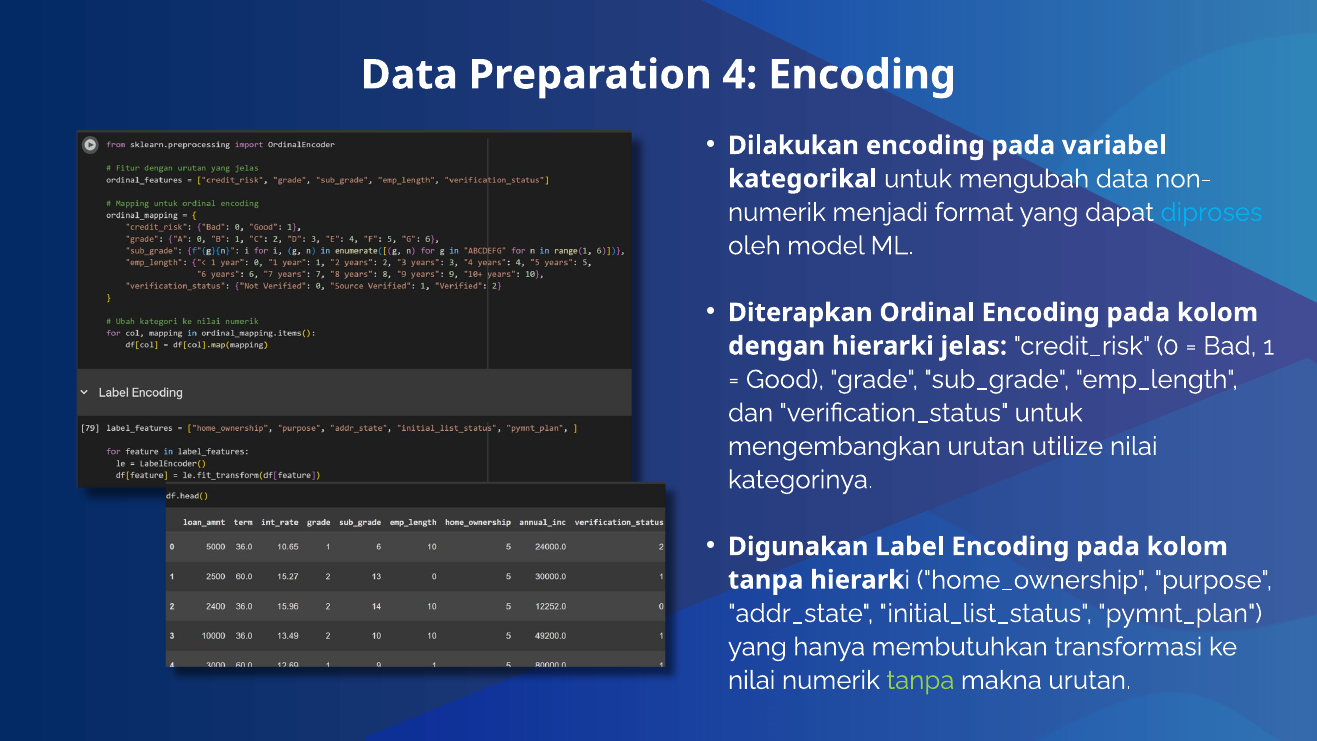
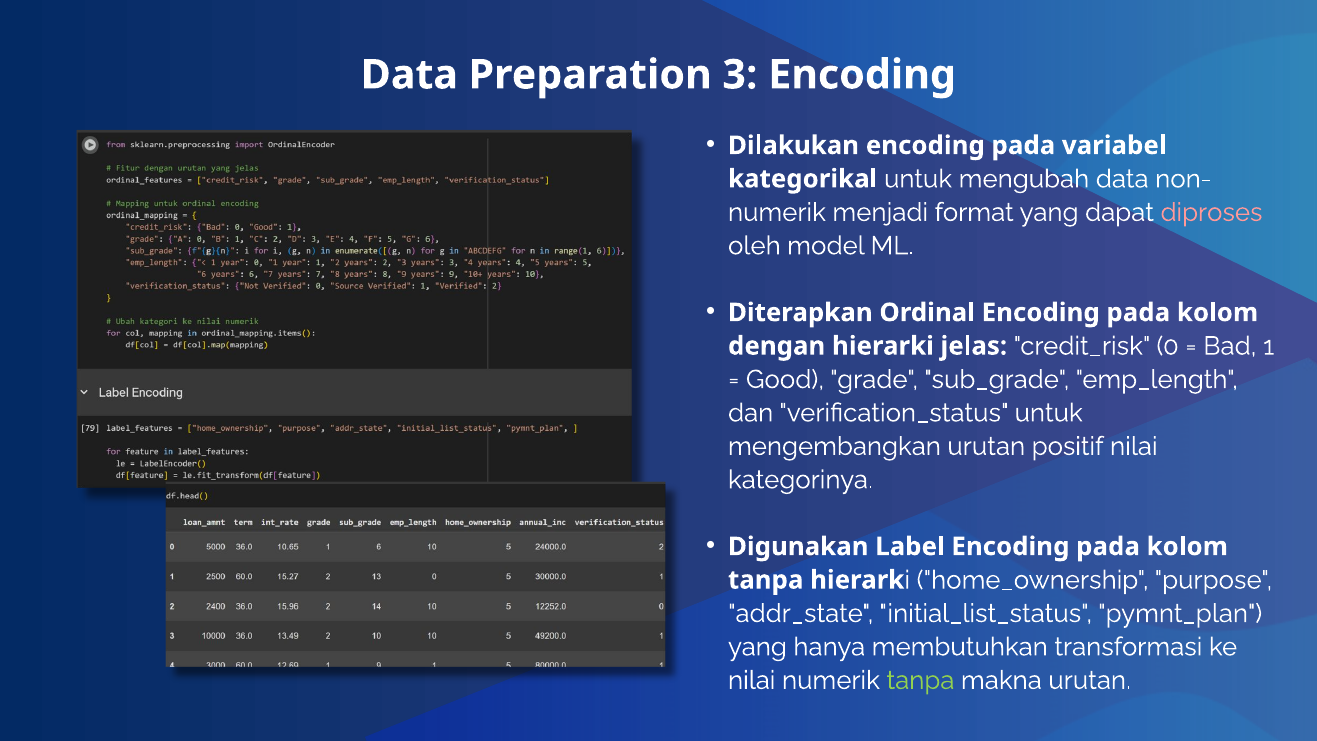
4: 4 -> 3 (740, 75)
diproses colour: light blue -> pink (1212, 212)
utilize: utilize -> positif (1068, 446)
